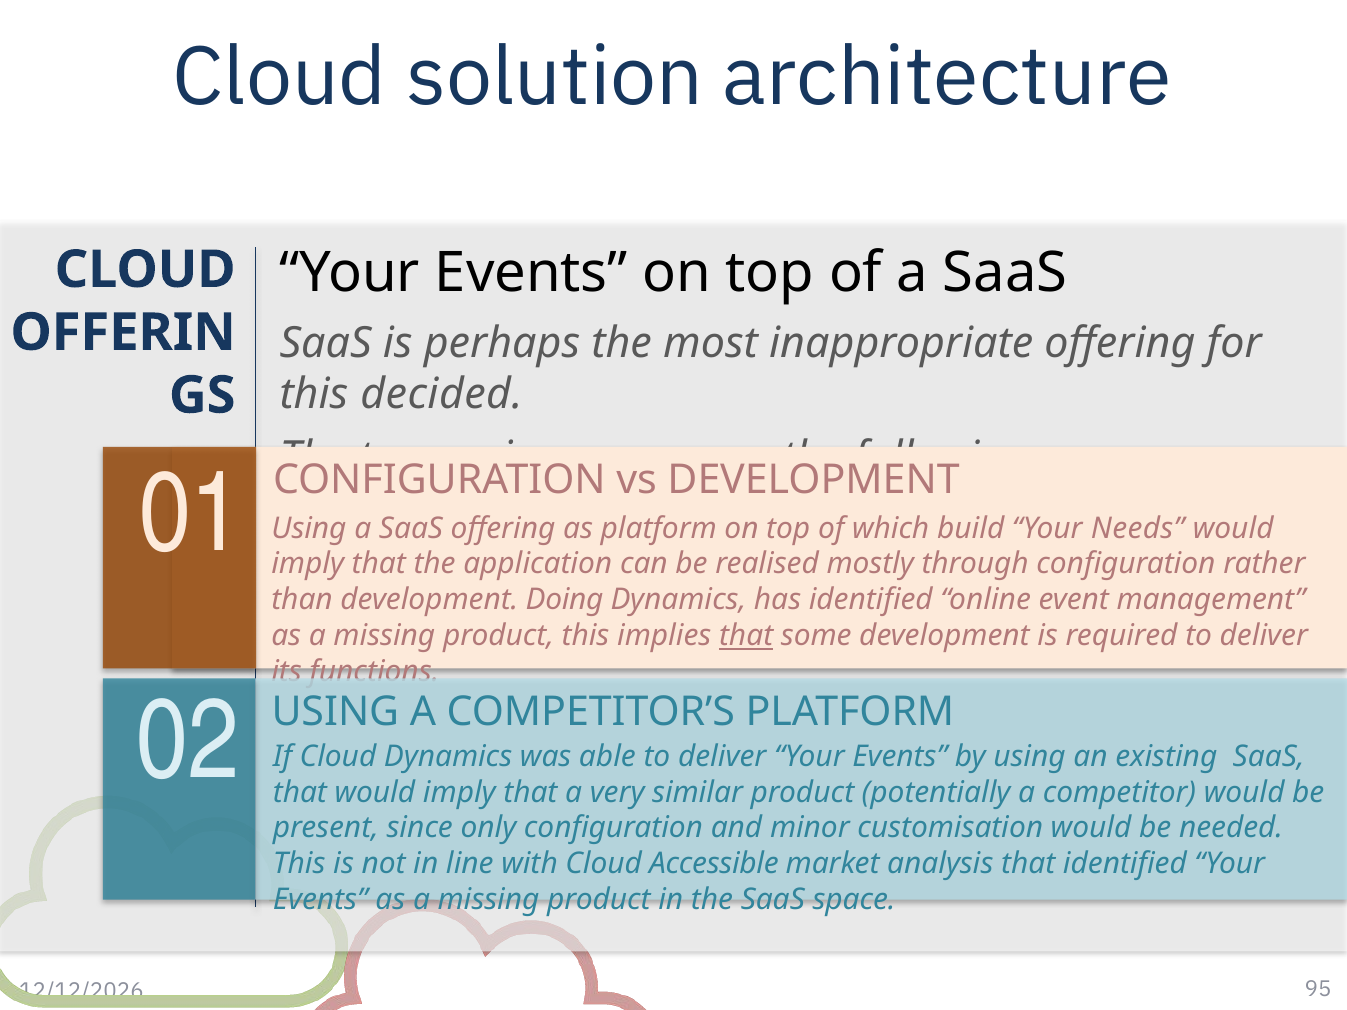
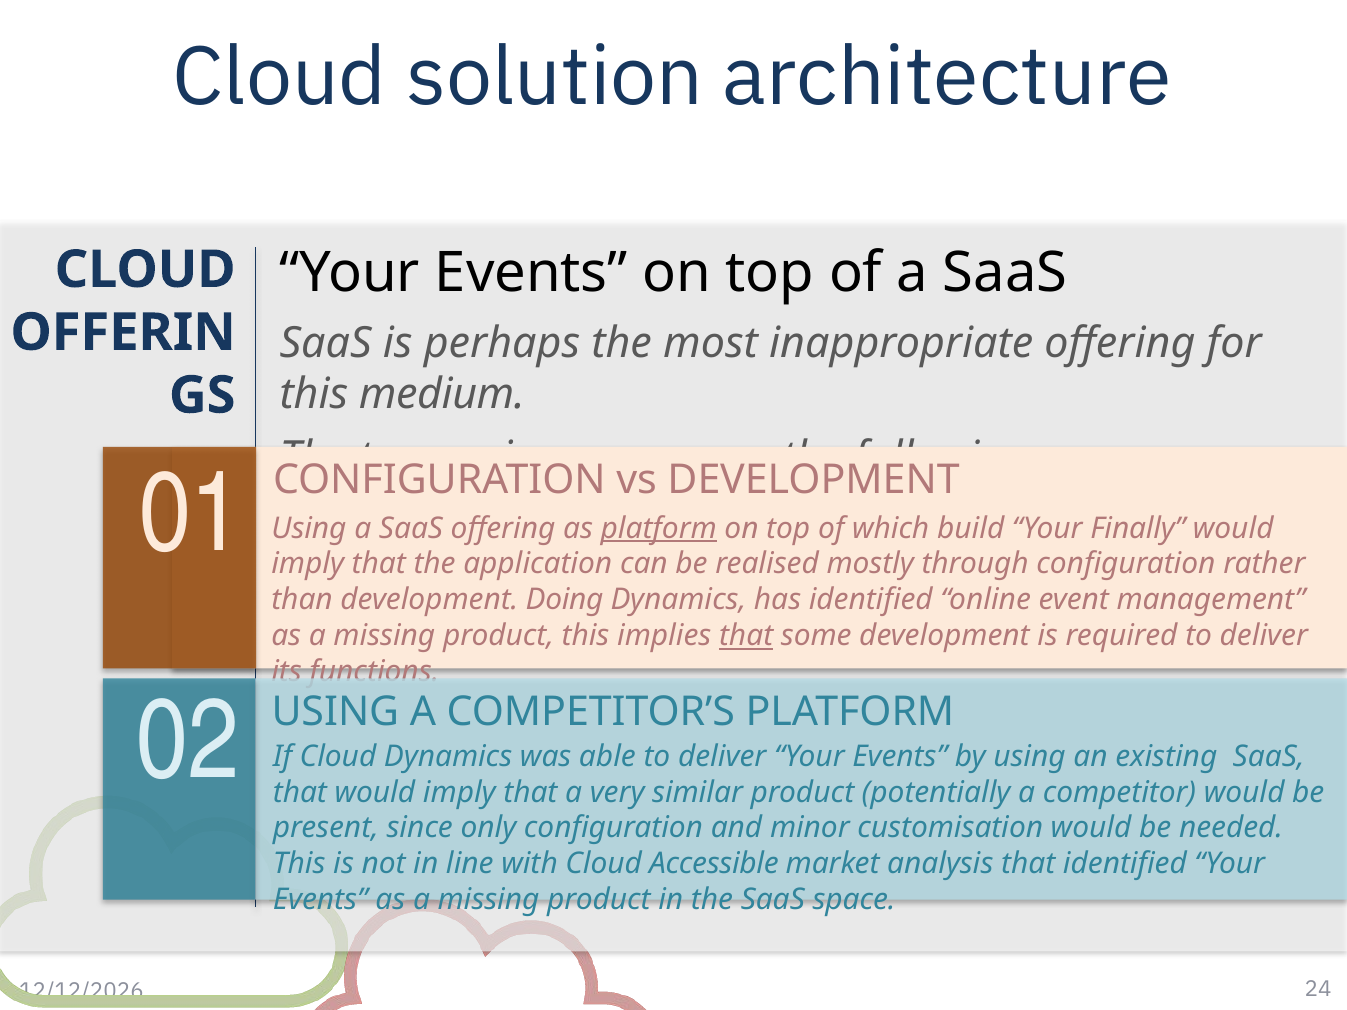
decided: decided -> medium (442, 395)
platform underline: none -> present (659, 528)
Needs: Needs -> Finally (1138, 528)
95: 95 -> 24 (1318, 990)
